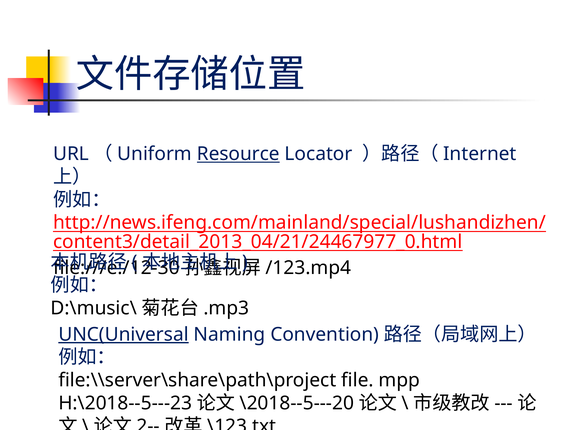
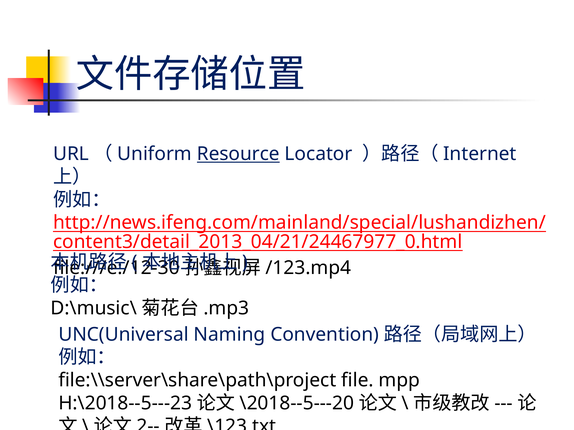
UNC(Universal underline: present -> none (124, 335)
